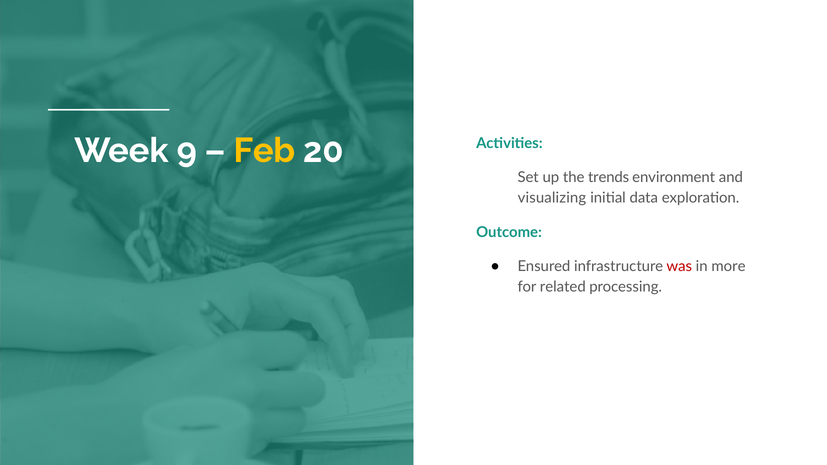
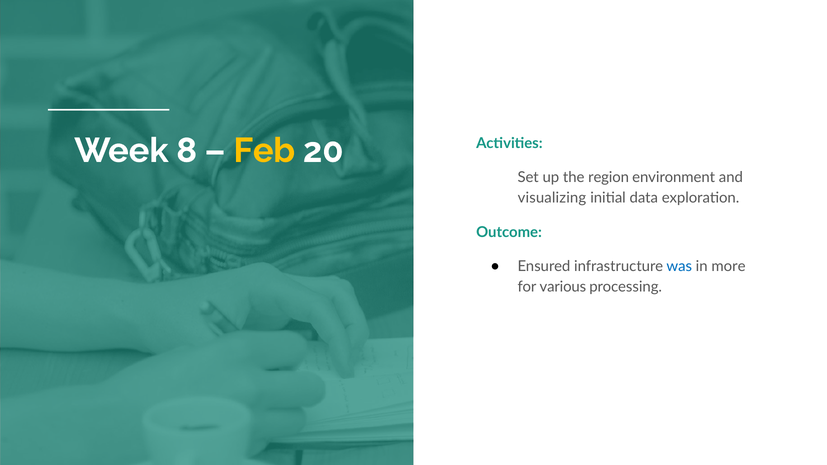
9: 9 -> 8 (187, 151)
trends: trends -> region (609, 177)
was colour: red -> blue (679, 267)
related: related -> various (563, 287)
